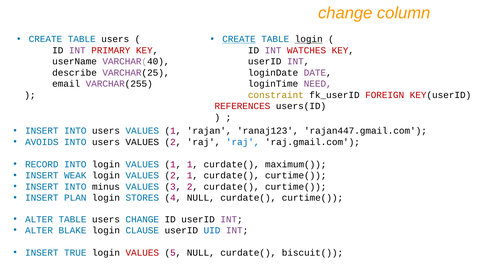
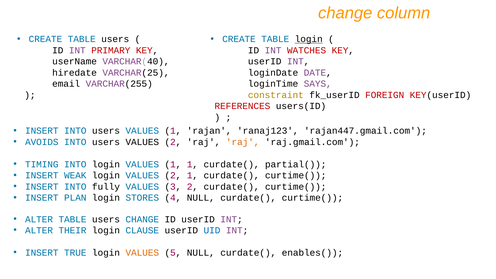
CREATE underline: present -> none (239, 39)
describe: describe -> hiredate (75, 73)
NEED: NEED -> SAYS (318, 84)
raj colour: blue -> orange (243, 142)
RECORD: RECORD -> TIMING (42, 164)
maximum(: maximum( -> partial( (296, 164)
minus: minus -> fully (106, 187)
BLAKE: BLAKE -> THEIR (73, 230)
VALUES colour: red -> orange (142, 253)
biscuit(: biscuit( -> enables( (312, 253)
